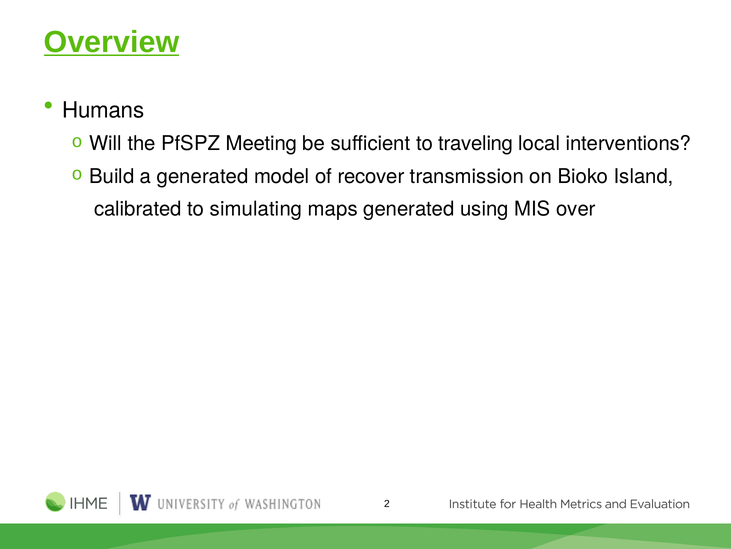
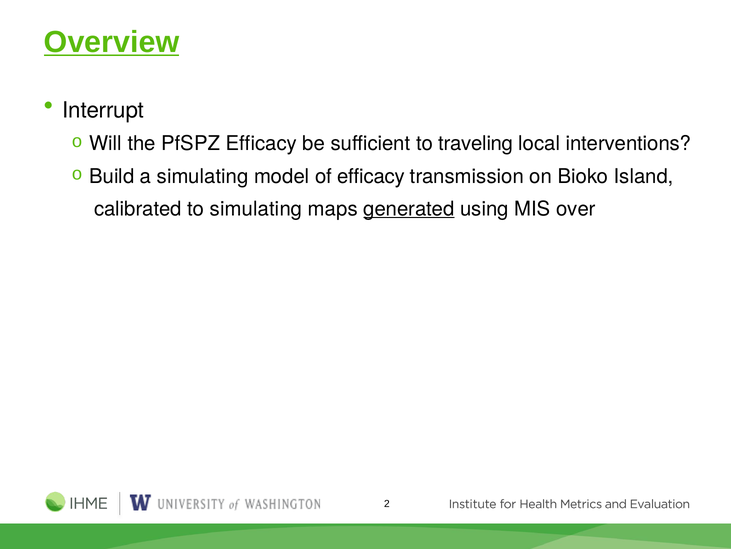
Humans: Humans -> Interrupt (103, 110)
PfSPZ Meeting: Meeting -> Efficacy (261, 144)
a generated: generated -> simulating (203, 176)
of recover: recover -> efficacy (371, 176)
generated underline: none -> present (409, 209)
